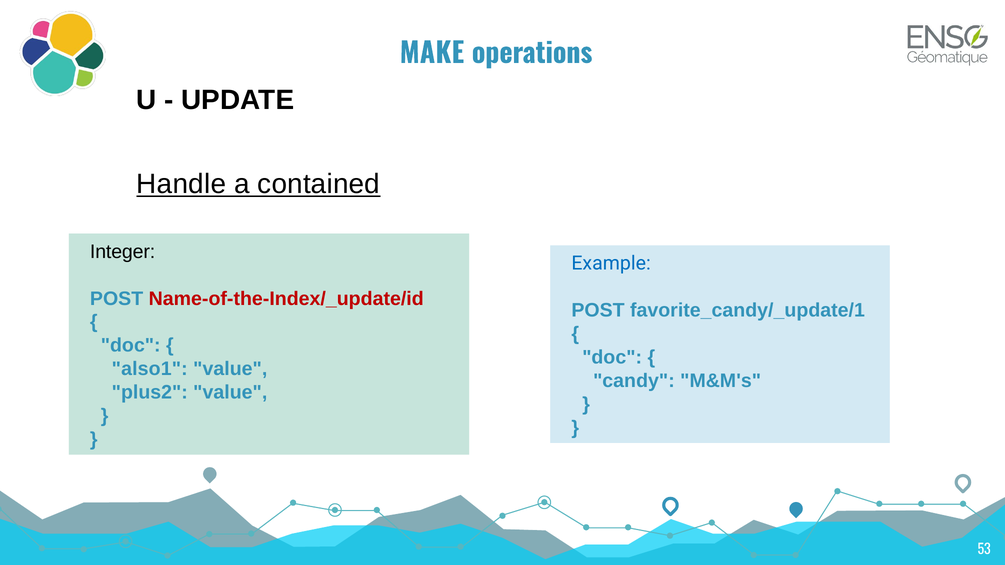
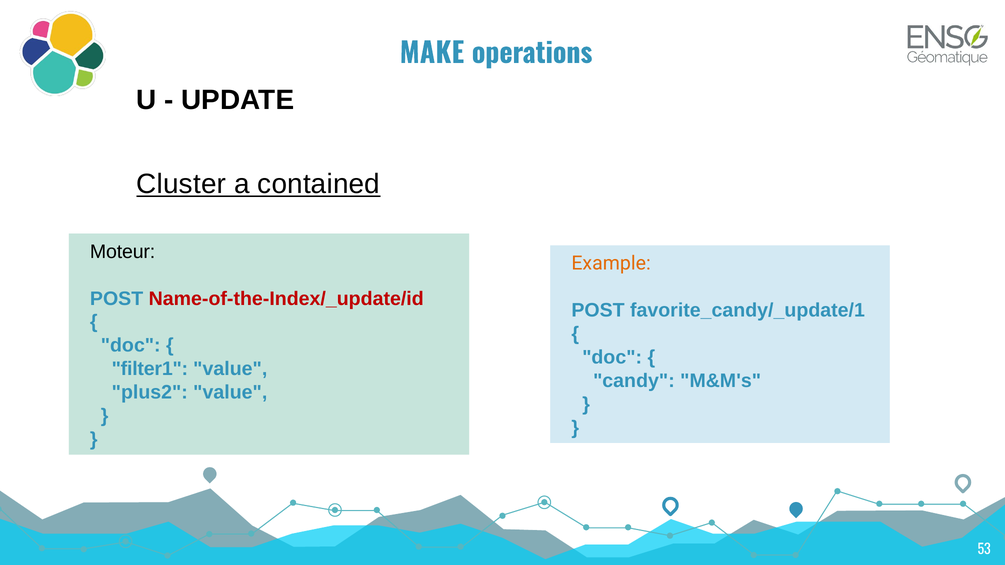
Handle: Handle -> Cluster (181, 184)
Integer: Integer -> Moteur (123, 252)
Example colour: blue -> orange (611, 264)
also1: also1 -> filter1 (150, 369)
